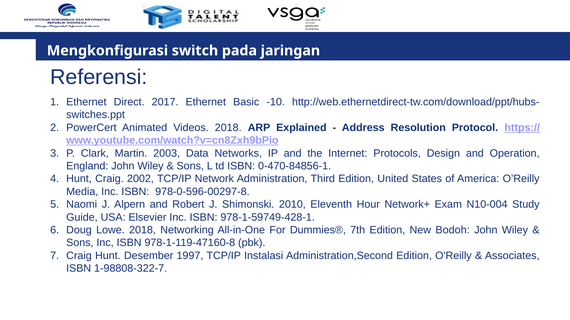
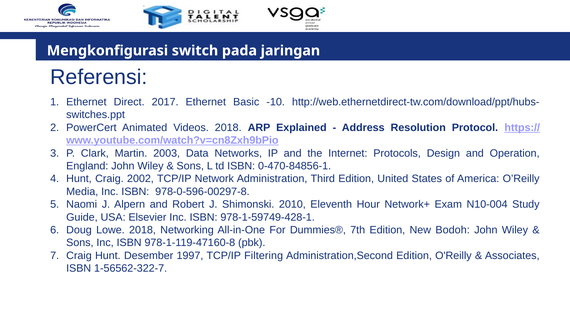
Instalasi: Instalasi -> Filtering (264, 256)
1-98808-322-7: 1-98808-322-7 -> 1-56562-322-7 (131, 269)
